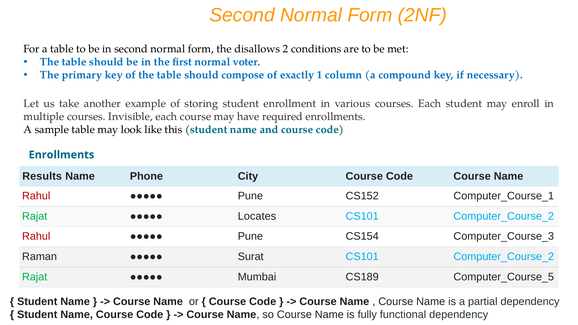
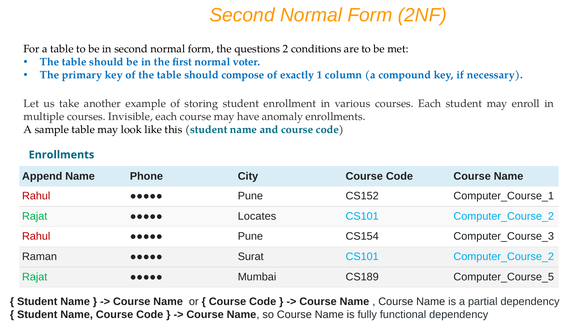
disallows: disallows -> questions (257, 49)
required: required -> anomaly (283, 117)
Results: Results -> Append (42, 176)
